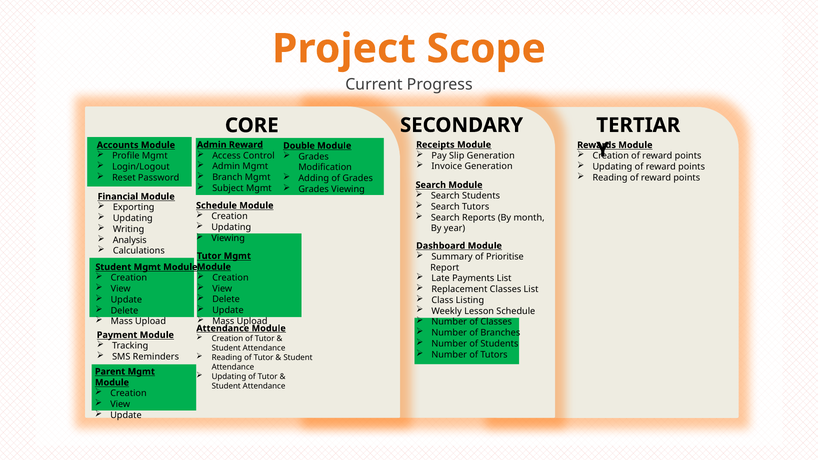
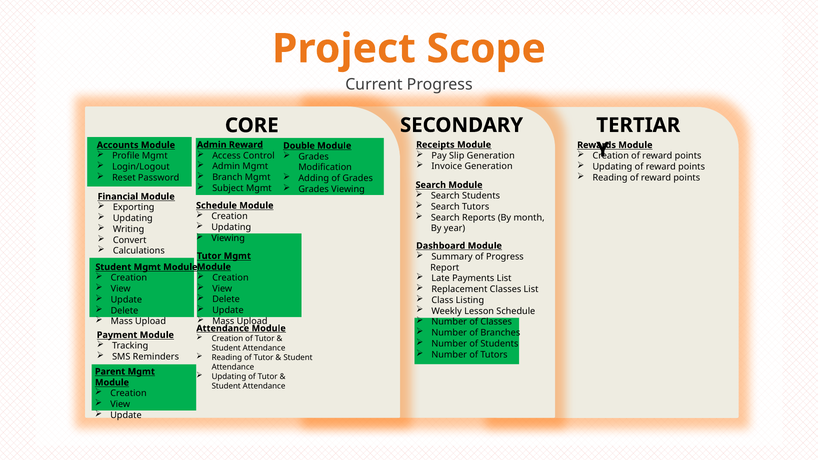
Analysis: Analysis -> Convert (130, 240)
of Prioritise: Prioritise -> Progress (505, 257)
